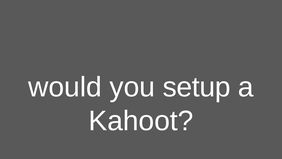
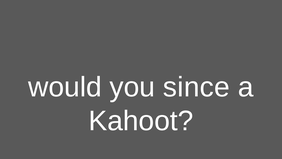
setup: setup -> since (196, 87)
